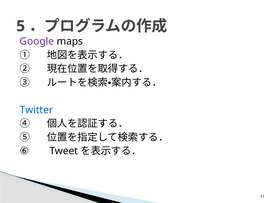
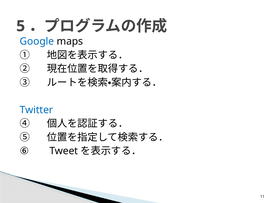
Google colour: purple -> blue (37, 41)
